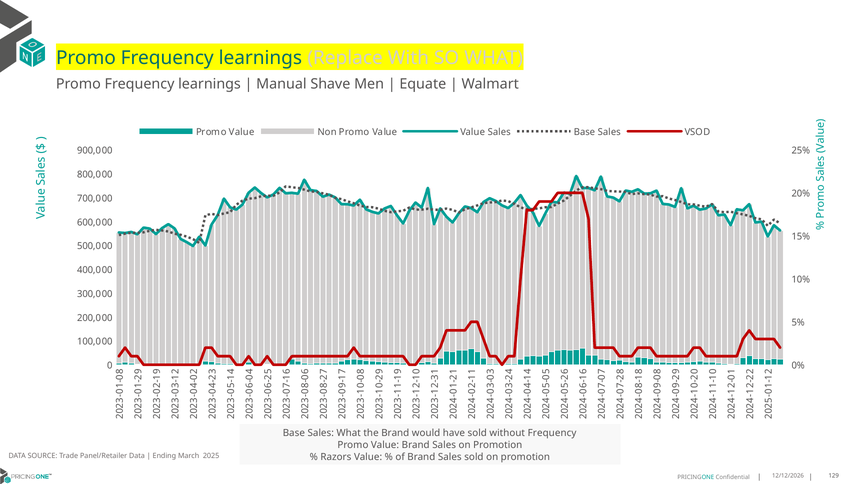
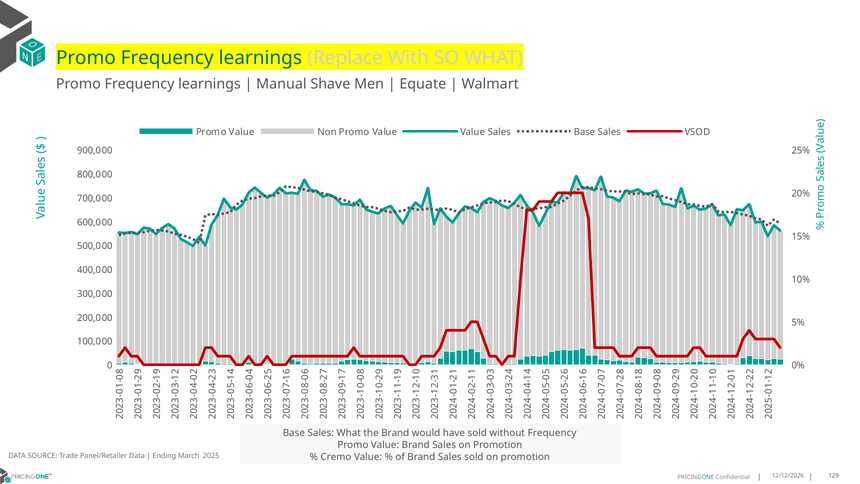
Razors: Razors -> Cremo (336, 457)
